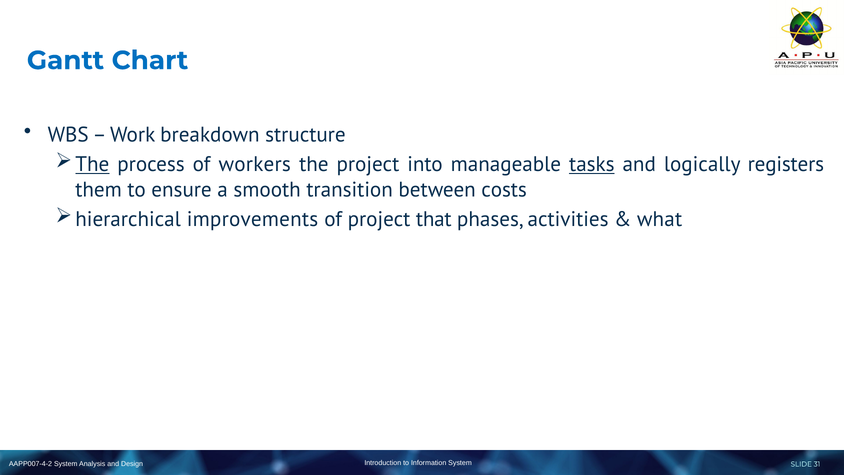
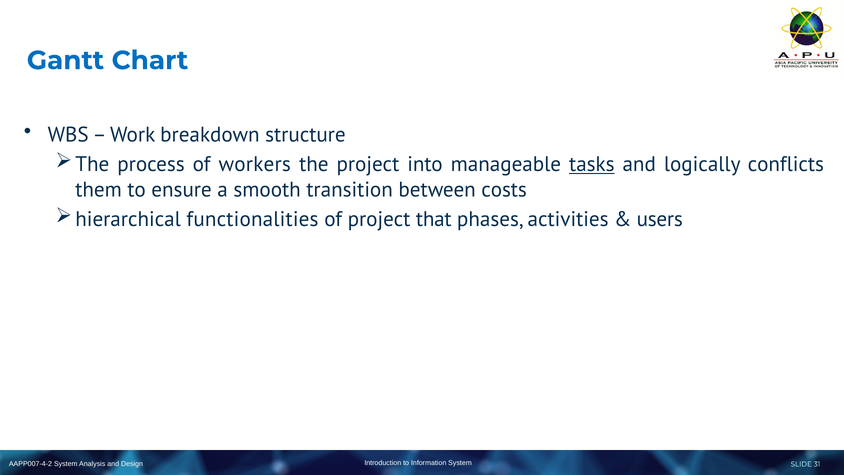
The underline: present -> none (92, 164)
registers: registers -> conflicts (786, 164)
improvements: improvements -> functionalities (252, 219)
what: what -> users (660, 219)
